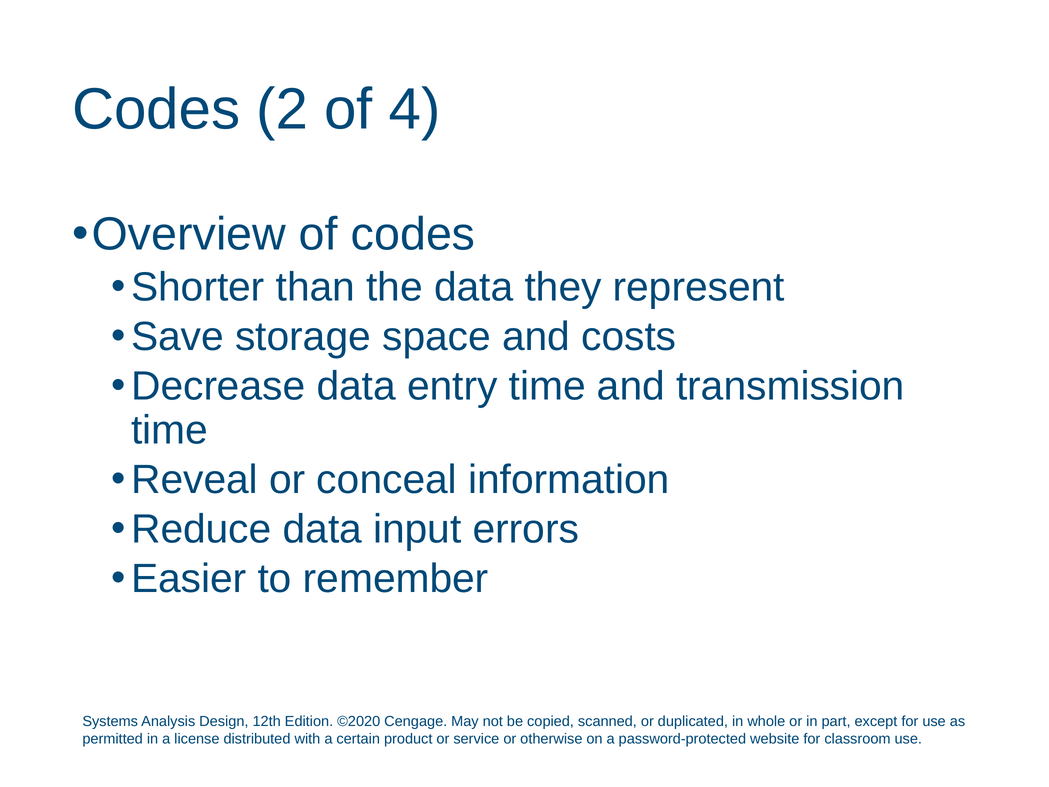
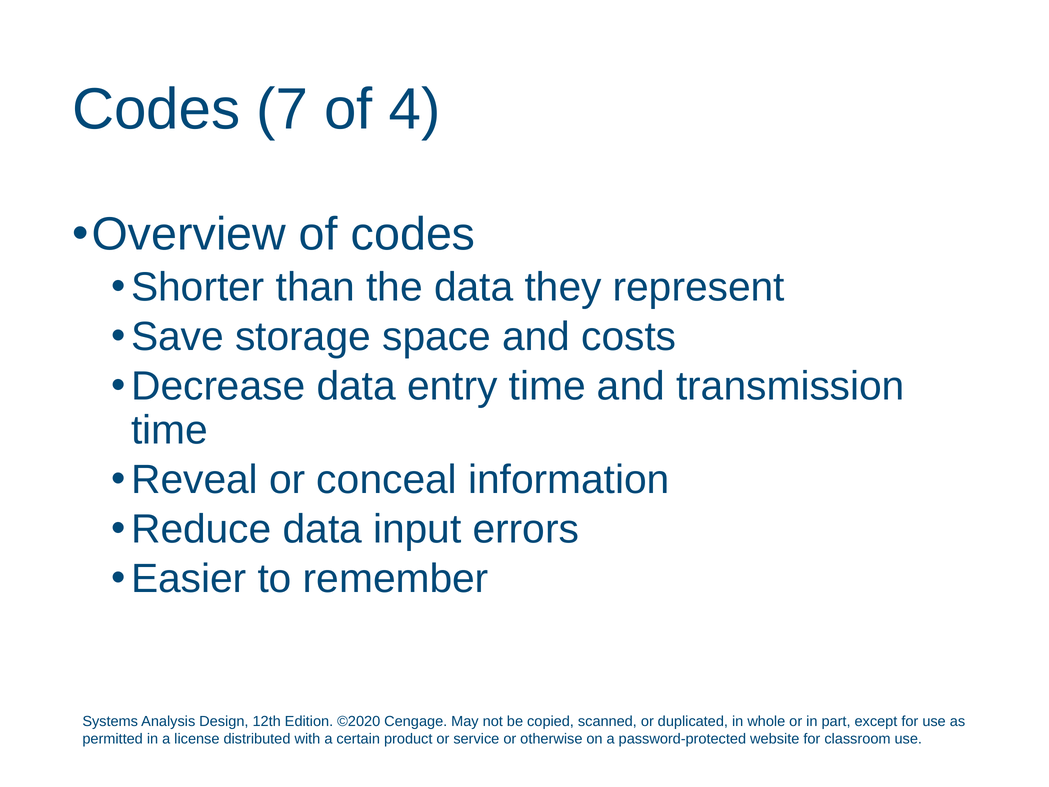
2: 2 -> 7 (282, 109)
